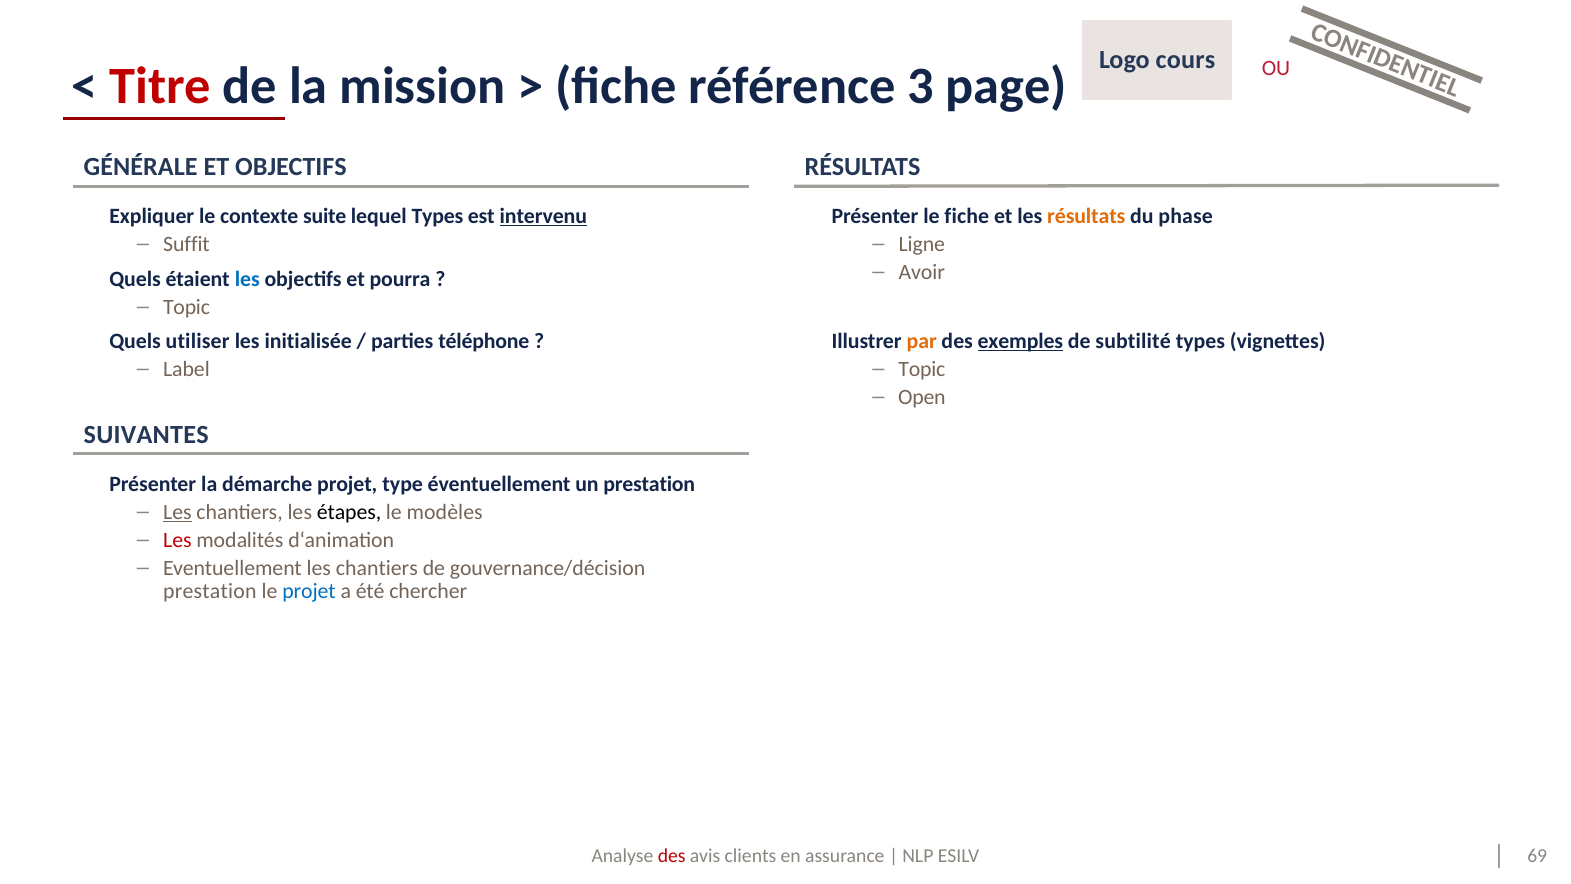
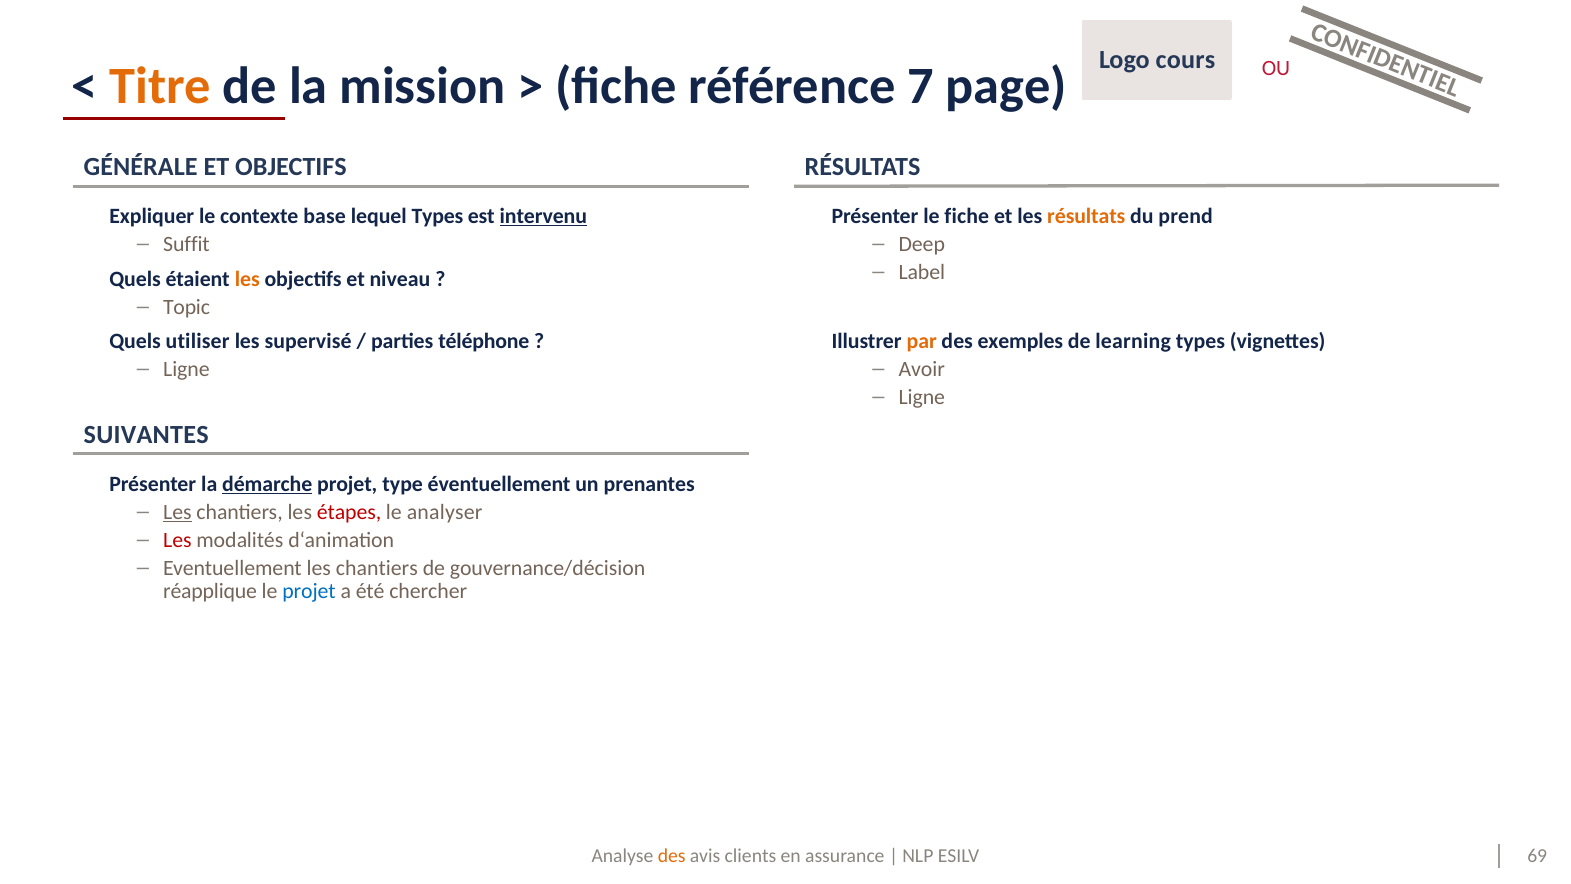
Titre colour: red -> orange (160, 86)
3: 3 -> 7 (921, 86)
phase: phase -> prend (1186, 216)
suite: suite -> base (325, 216)
Ligne: Ligne -> Deep (922, 244)
Avoir: Avoir -> Label (922, 272)
les colour: blue -> orange (247, 279)
pourra: pourra -> niveau (400, 279)
exemples underline: present -> none (1020, 341)
subtilité: subtilité -> learning (1133, 341)
initialisée: initialisée -> supervisé (308, 341)
Topic: Topic -> Avoir (922, 369)
Label: Label -> Ligne (186, 369)
Open: Open -> Ligne (922, 397)
démarche underline: none -> present (267, 484)
un prestation: prestation -> prenantes (649, 484)
étapes colour: black -> red (349, 512)
modèles: modèles -> analyser (445, 512)
prestation: prestation -> réapplique (210, 591)
des colour: red -> orange (672, 856)
